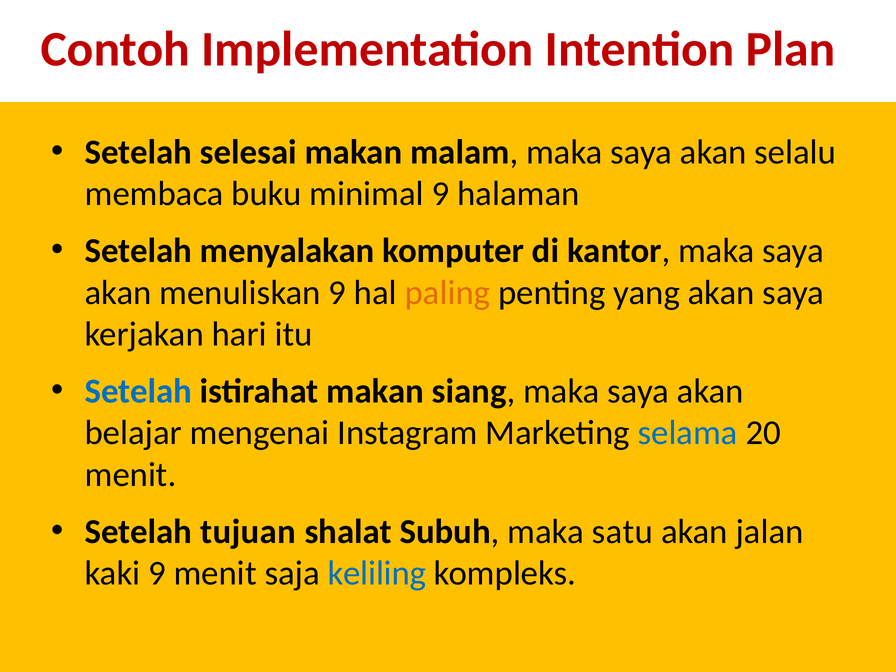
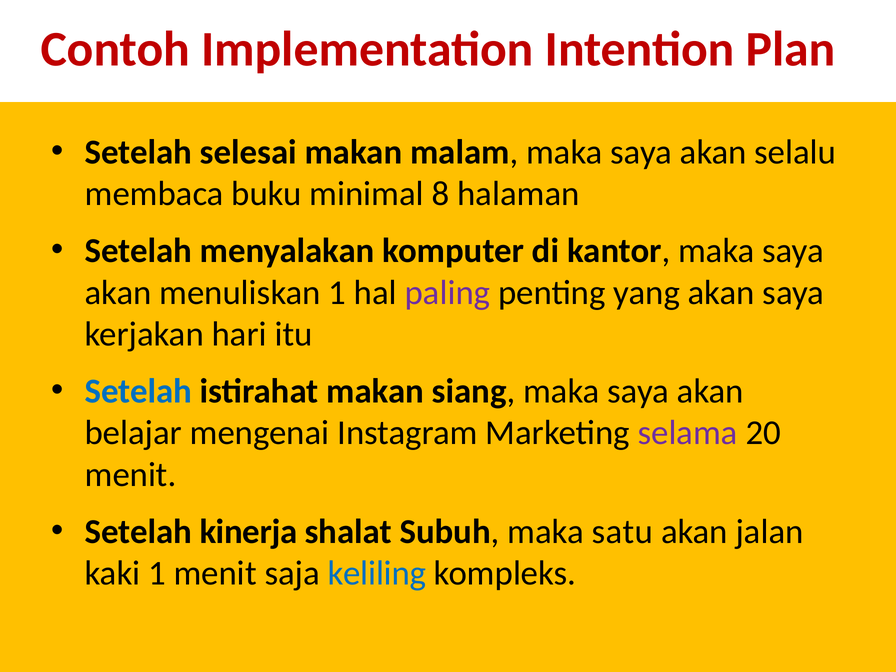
minimal 9: 9 -> 8 (441, 194)
menuliskan 9: 9 -> 1 (337, 293)
paling colour: orange -> purple (447, 293)
selama colour: blue -> purple (688, 433)
tujuan: tujuan -> kinerja (248, 532)
kaki 9: 9 -> 1 (157, 573)
